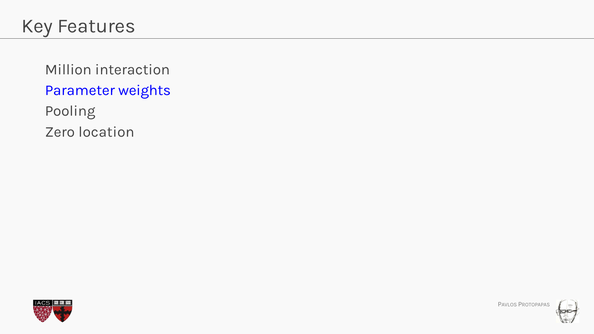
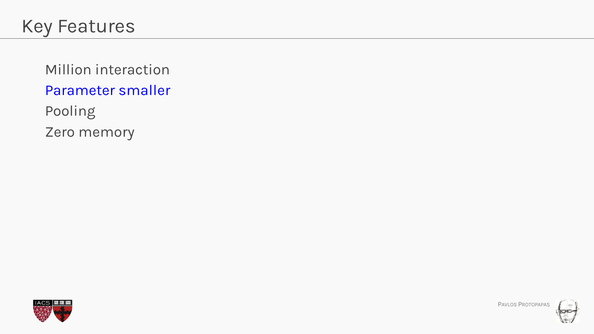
weights: weights -> smaller (144, 90)
location: location -> memory (106, 132)
